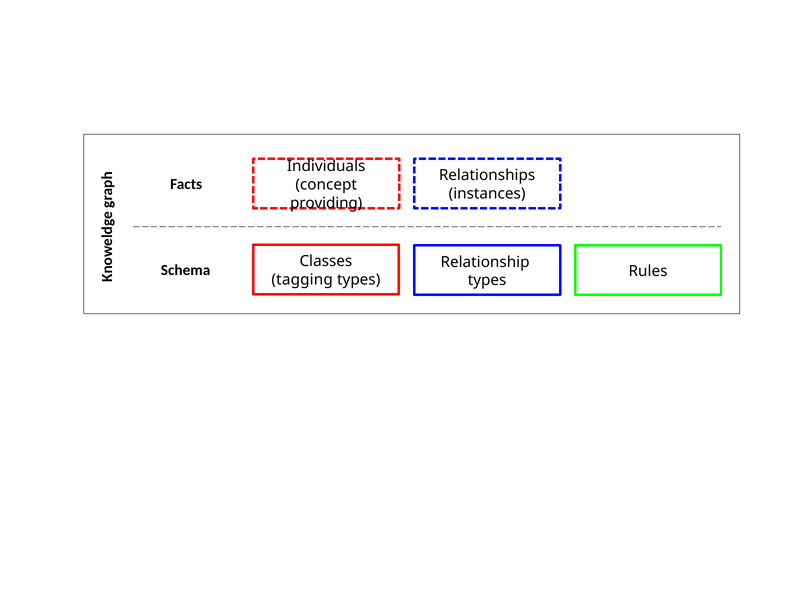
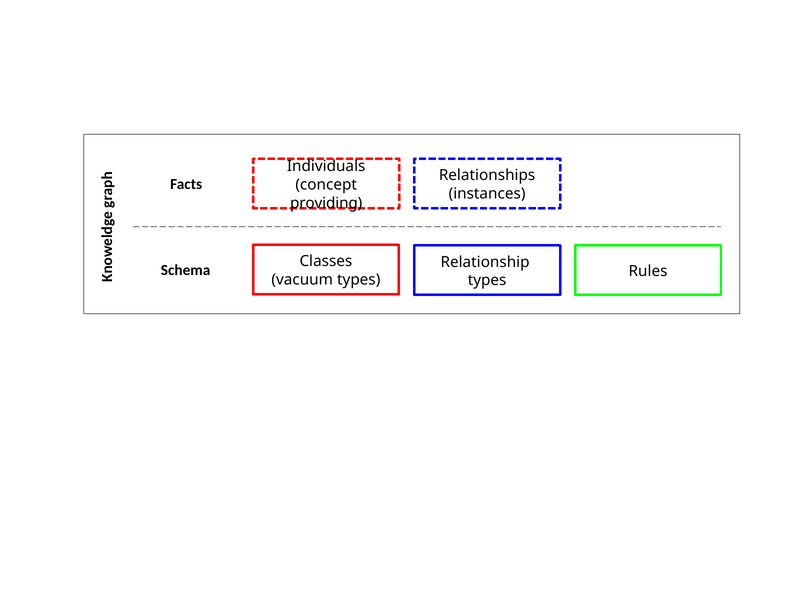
tagging: tagging -> vacuum (302, 279)
